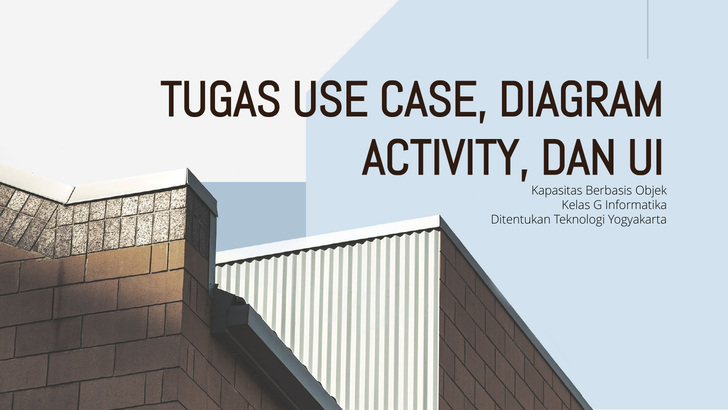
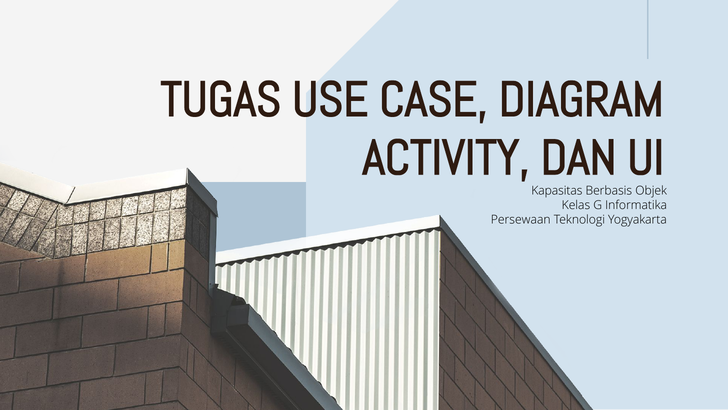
Ditentukan: Ditentukan -> Persewaan (521, 220)
